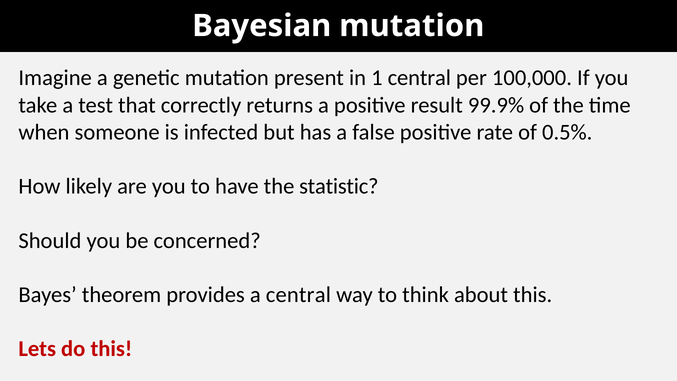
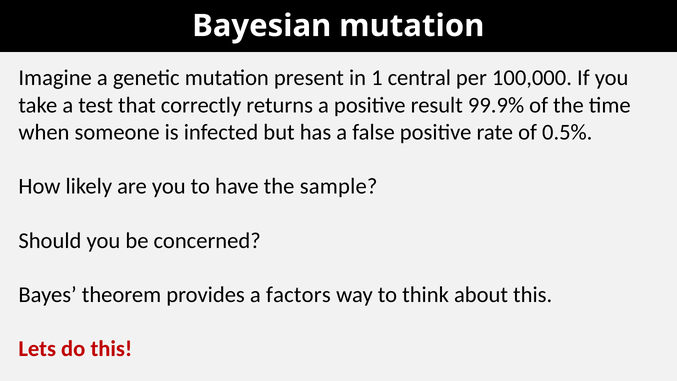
statistic: statistic -> sample (339, 186)
a central: central -> factors (298, 295)
